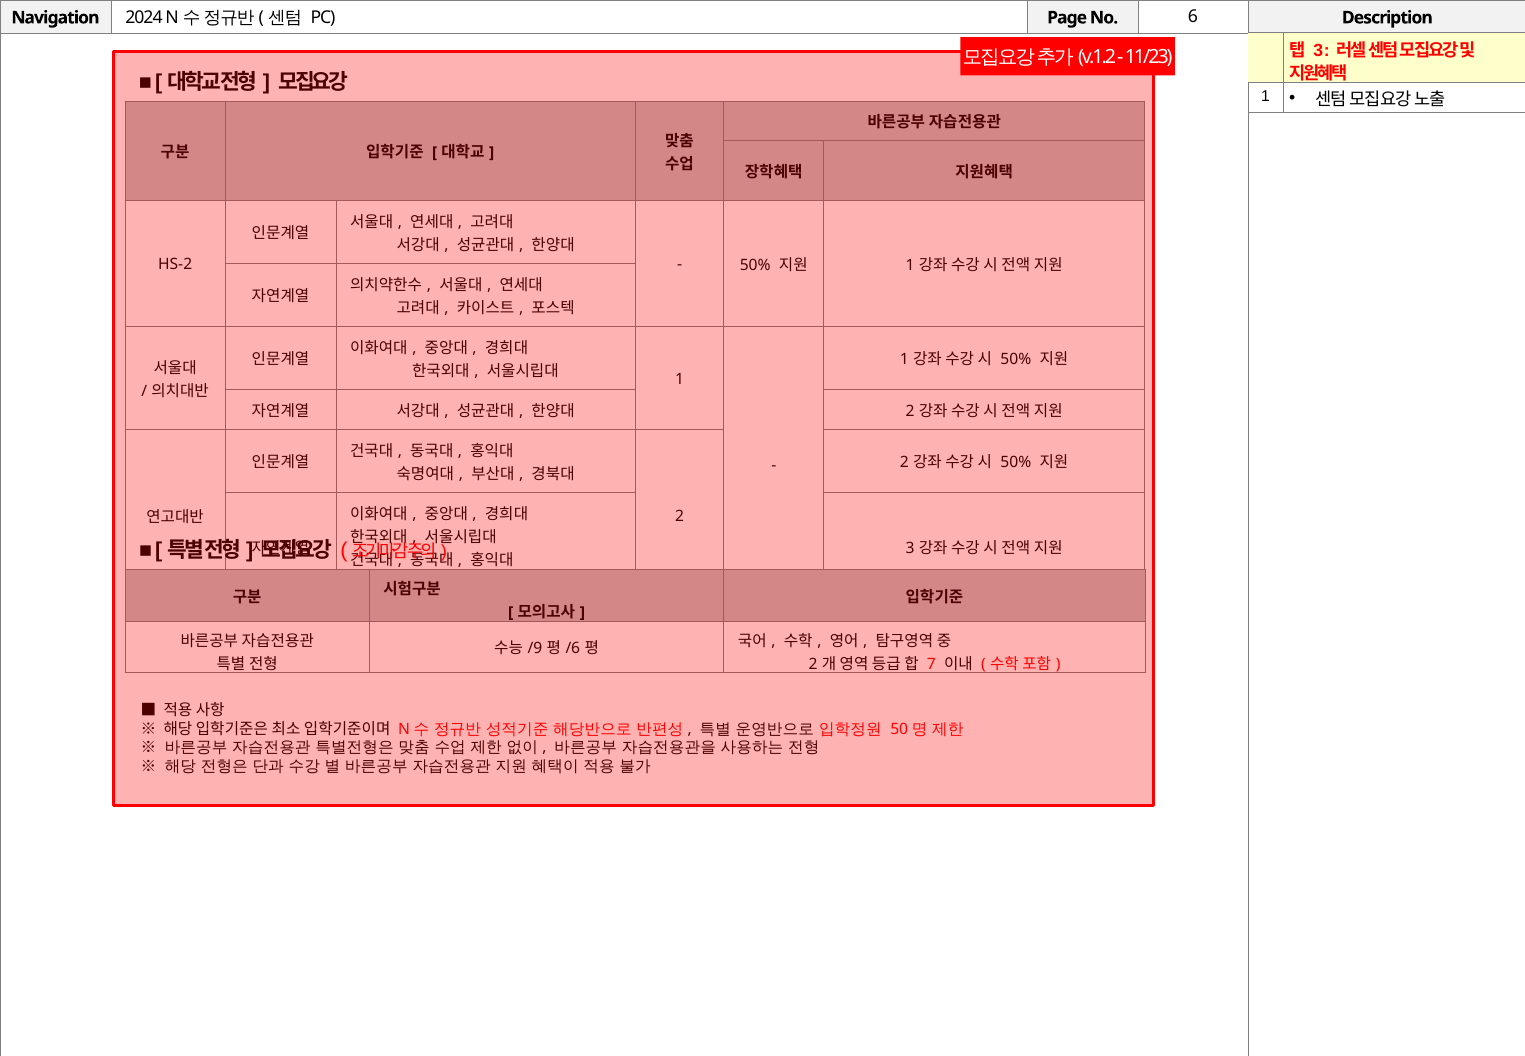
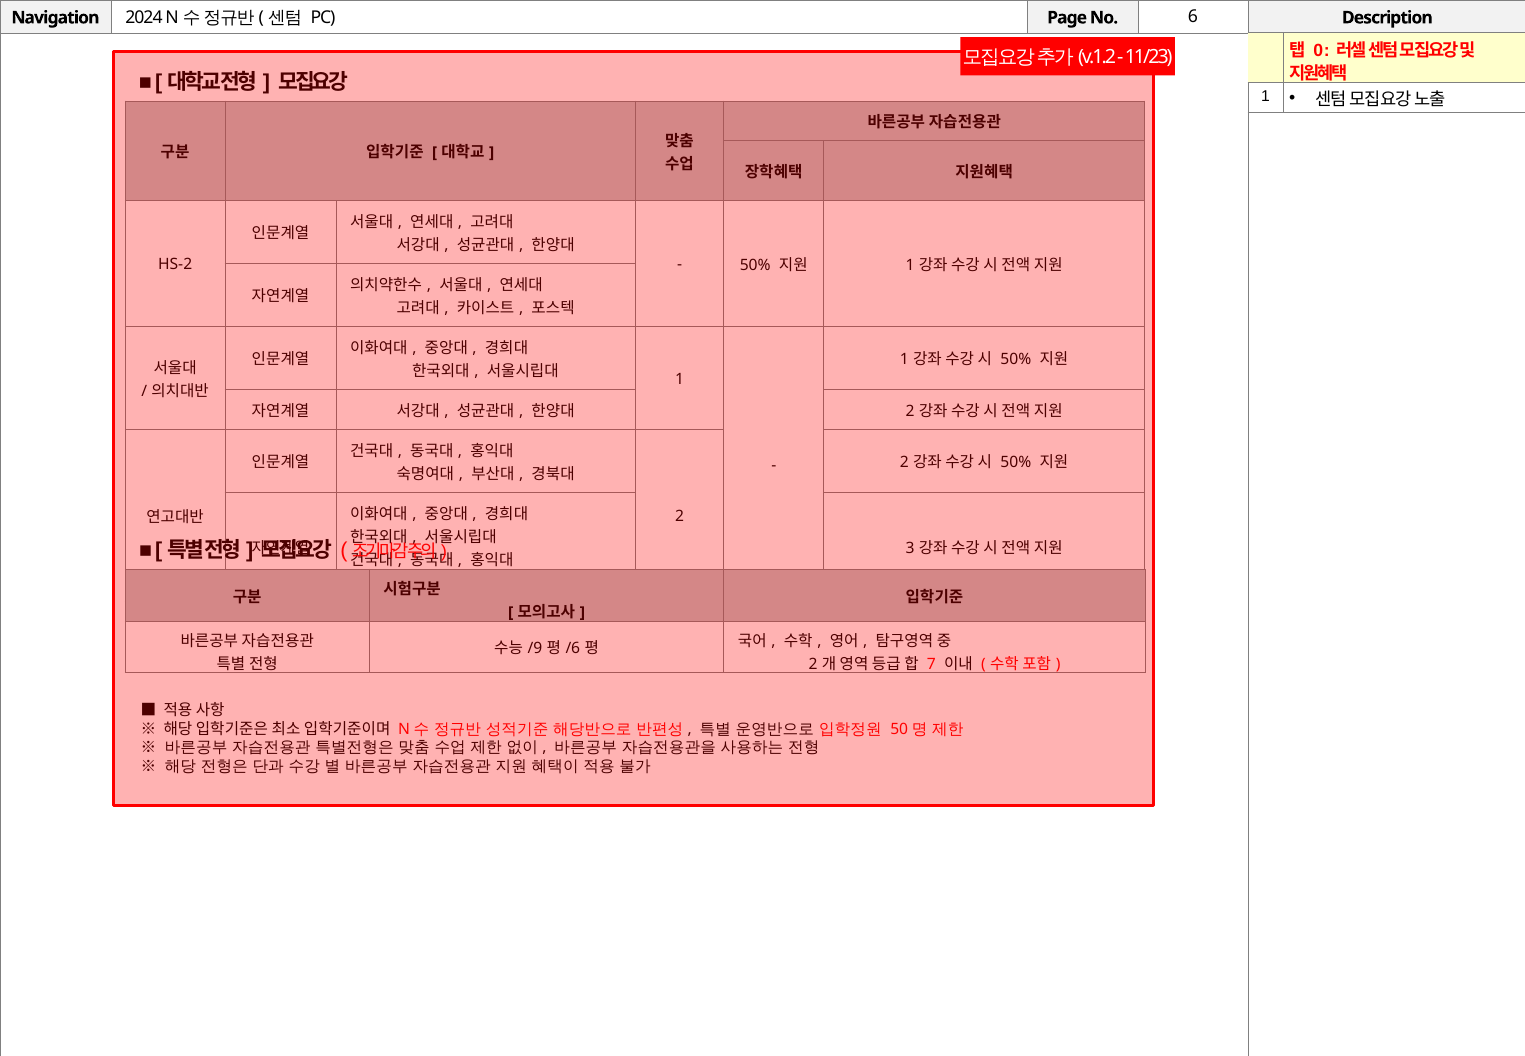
3: 3 -> 0 (1318, 51)
